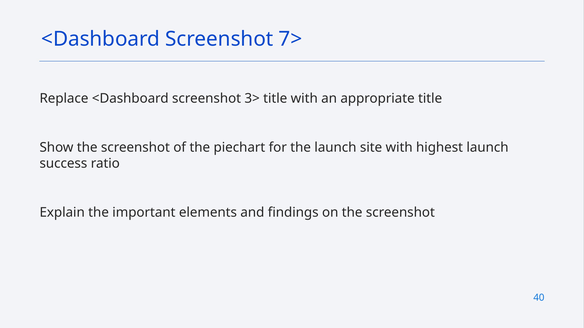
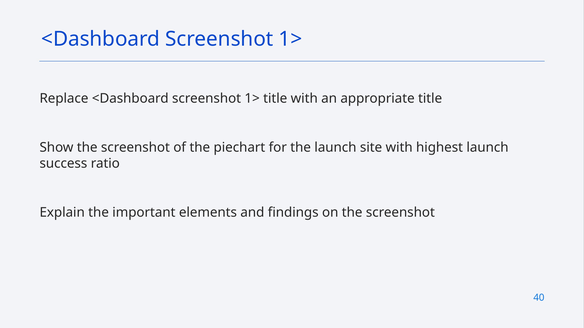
7>: 7> -> 1> (290, 39)
Replace <Dashboard screenshot 3>: 3> -> 1> (252, 99)
